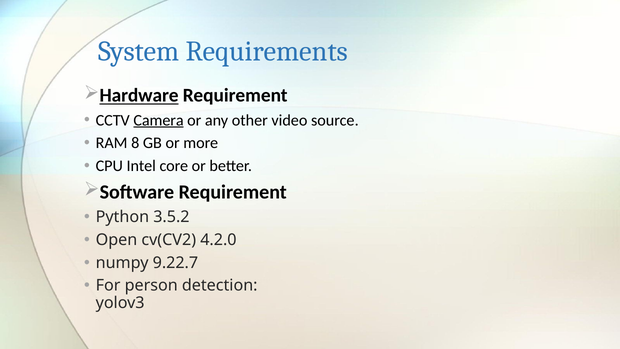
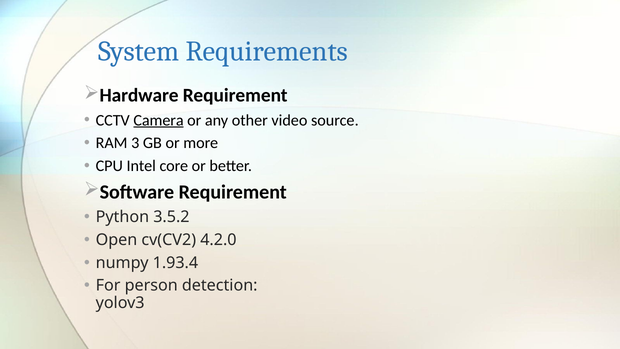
Hardware underline: present -> none (139, 95)
8: 8 -> 3 (135, 143)
9.22.7: 9.22.7 -> 1.93.4 (175, 263)
